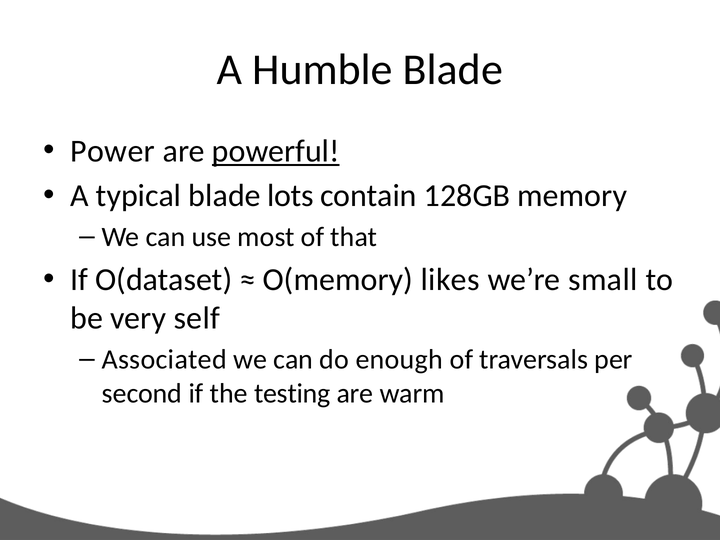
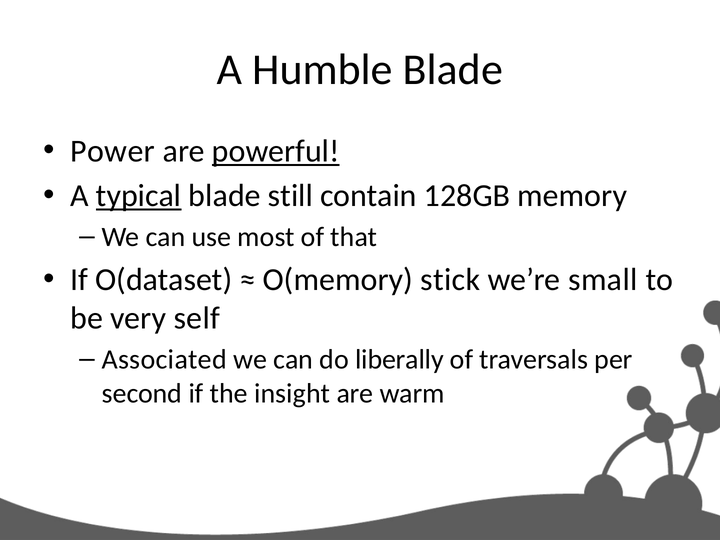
typical underline: none -> present (139, 196)
lots: lots -> still (290, 196)
likes: likes -> stick (450, 280)
enough: enough -> liberally (399, 360)
testing: testing -> insight (292, 393)
